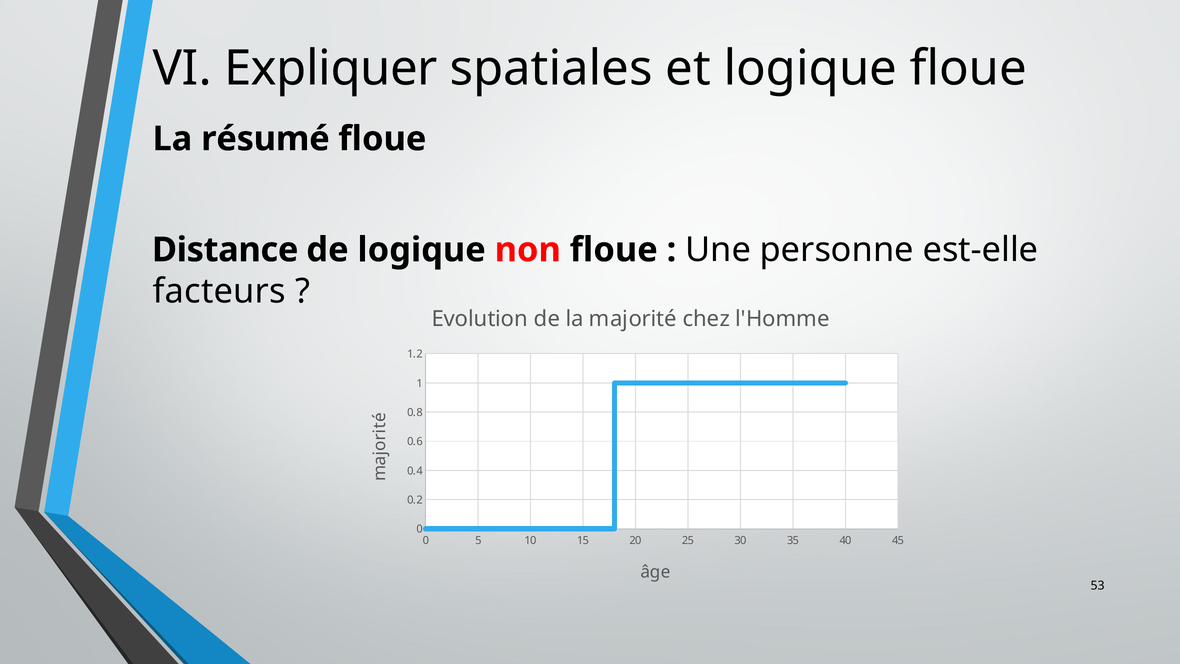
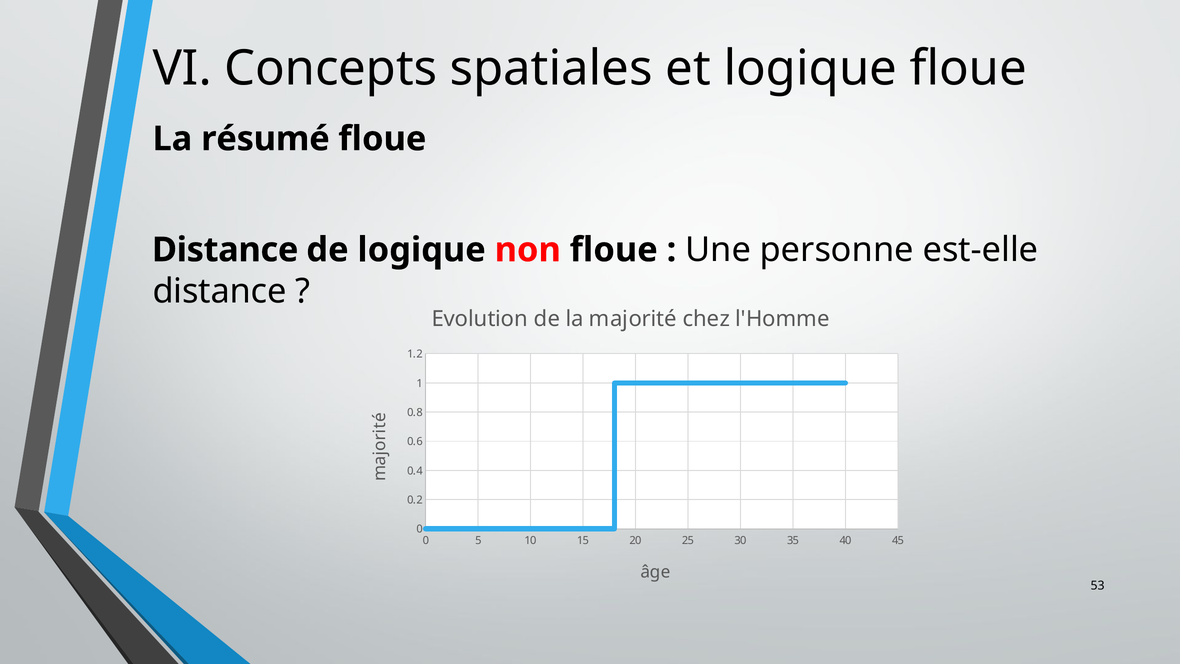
Expliquer: Expliquer -> Concepts (331, 68)
facteurs: facteurs -> distance (219, 291)
